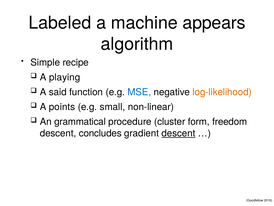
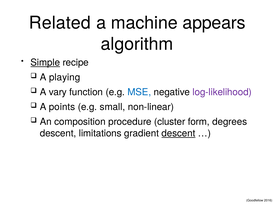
Labeled: Labeled -> Related (60, 23)
Simple underline: none -> present (45, 62)
said: said -> vary (58, 92)
log-likelihood colour: orange -> purple (222, 92)
grammatical: grammatical -> composition (80, 121)
freedom: freedom -> degrees (230, 121)
concludes: concludes -> limitations (100, 133)
